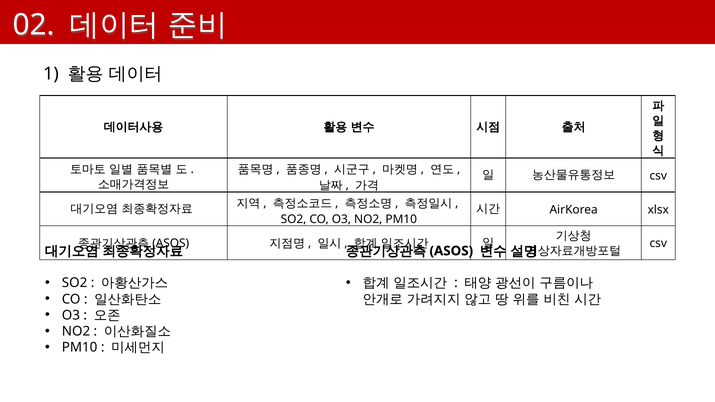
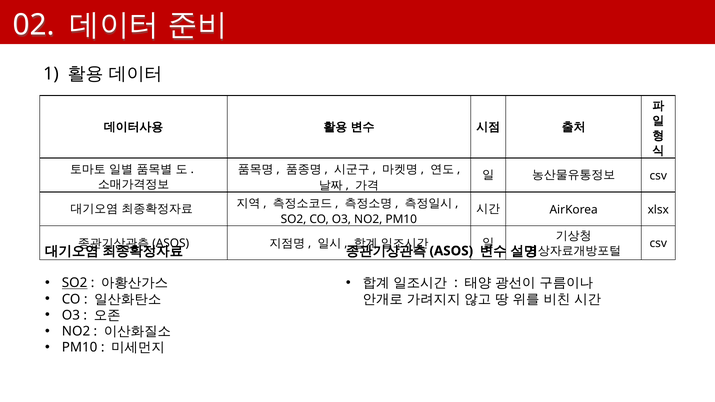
SO2 underline: none -> present (75, 283)
